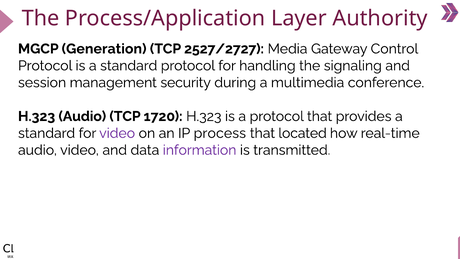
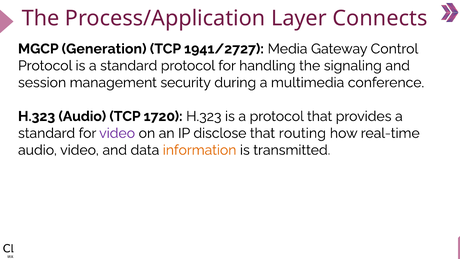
Authority: Authority -> Connects (380, 18)
2527/2727: 2527/2727 -> 1941/2727 (224, 49)
process: process -> disclose (220, 133)
located: located -> routing (302, 133)
information colour: purple -> orange (200, 150)
